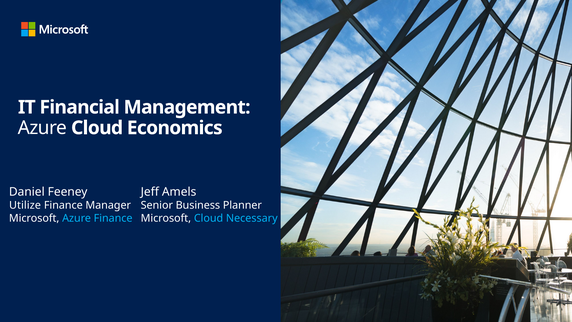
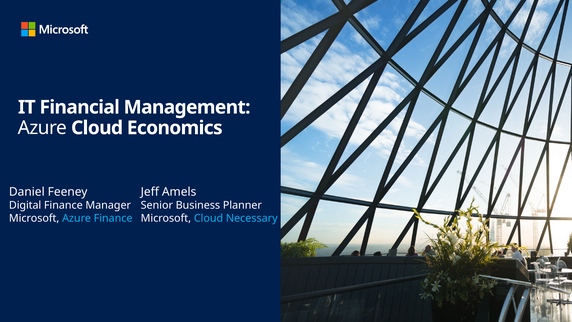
Utilize: Utilize -> Digital (25, 205)
